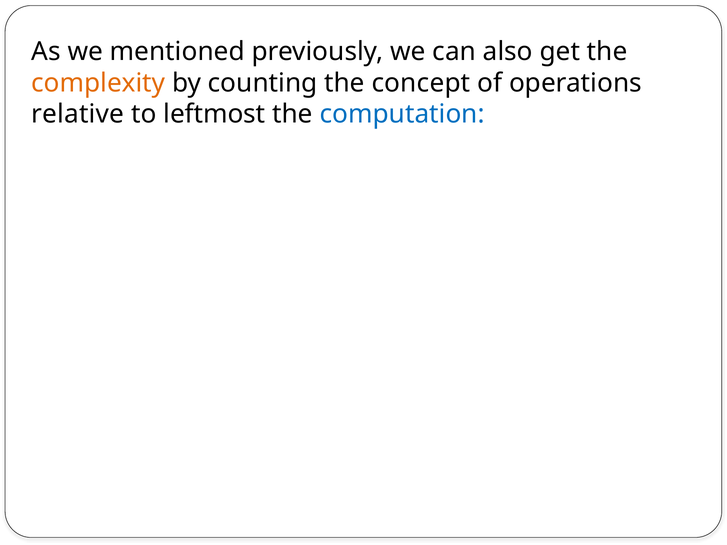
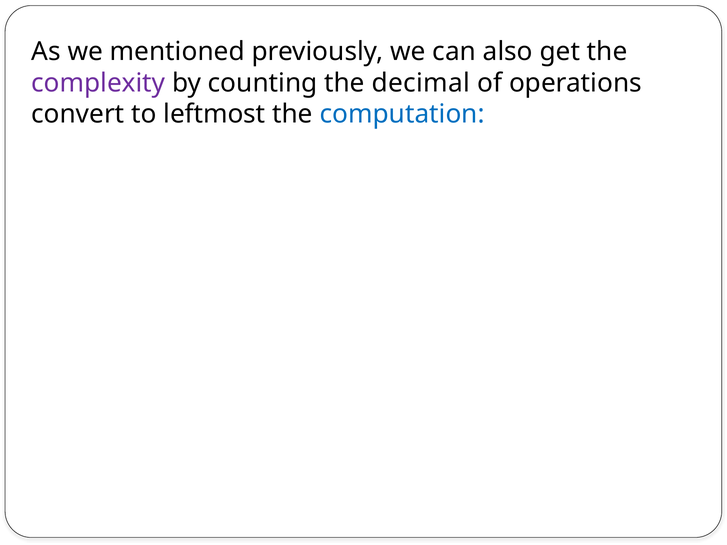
complexity colour: orange -> purple (98, 83)
concept: concept -> decimal (421, 83)
relative: relative -> convert (78, 114)
